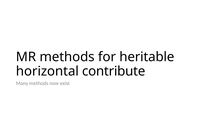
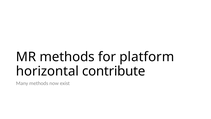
heritable: heritable -> platform (147, 57)
